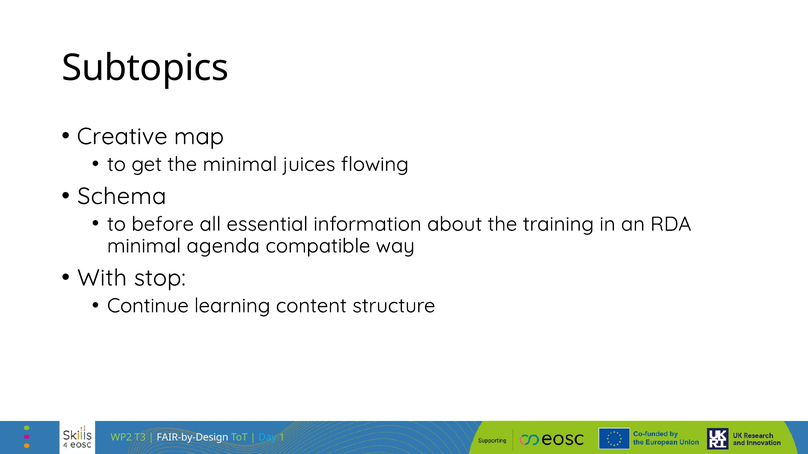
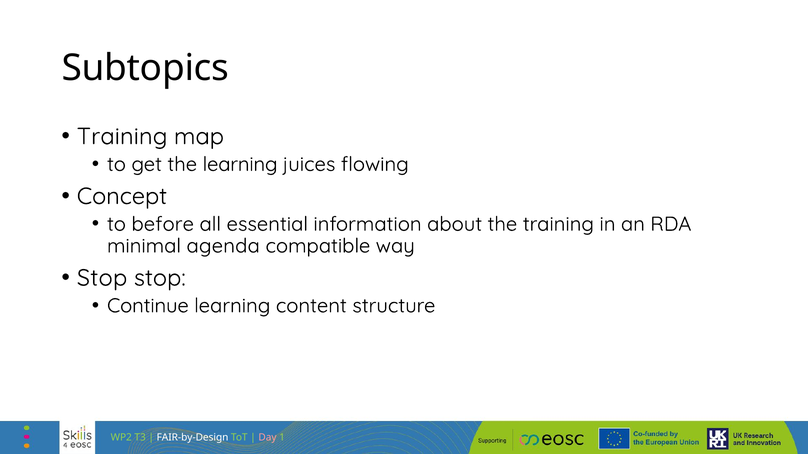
Creative: Creative -> Training (122, 137)
the minimal: minimal -> learning (240, 164)
Schema: Schema -> Concept (122, 196)
With: With -> Stop (102, 278)
Day colour: light blue -> pink (268, 438)
